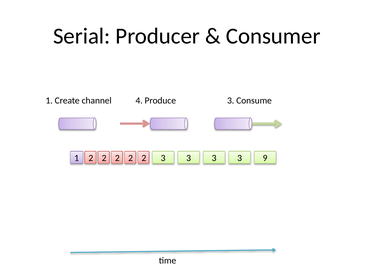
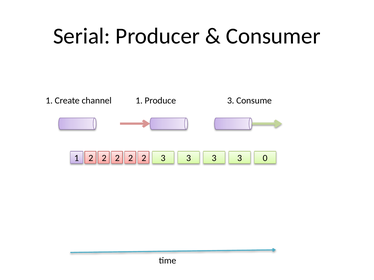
channel 4: 4 -> 1 (139, 101)
9: 9 -> 0 (265, 158)
